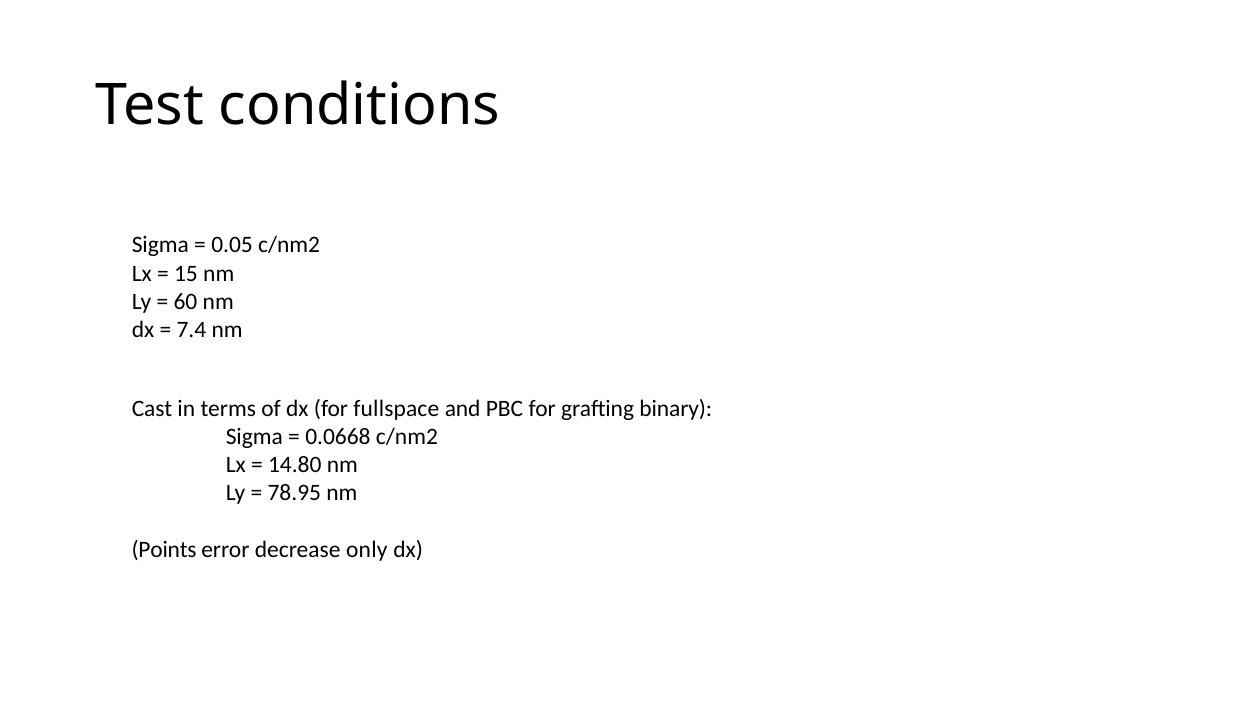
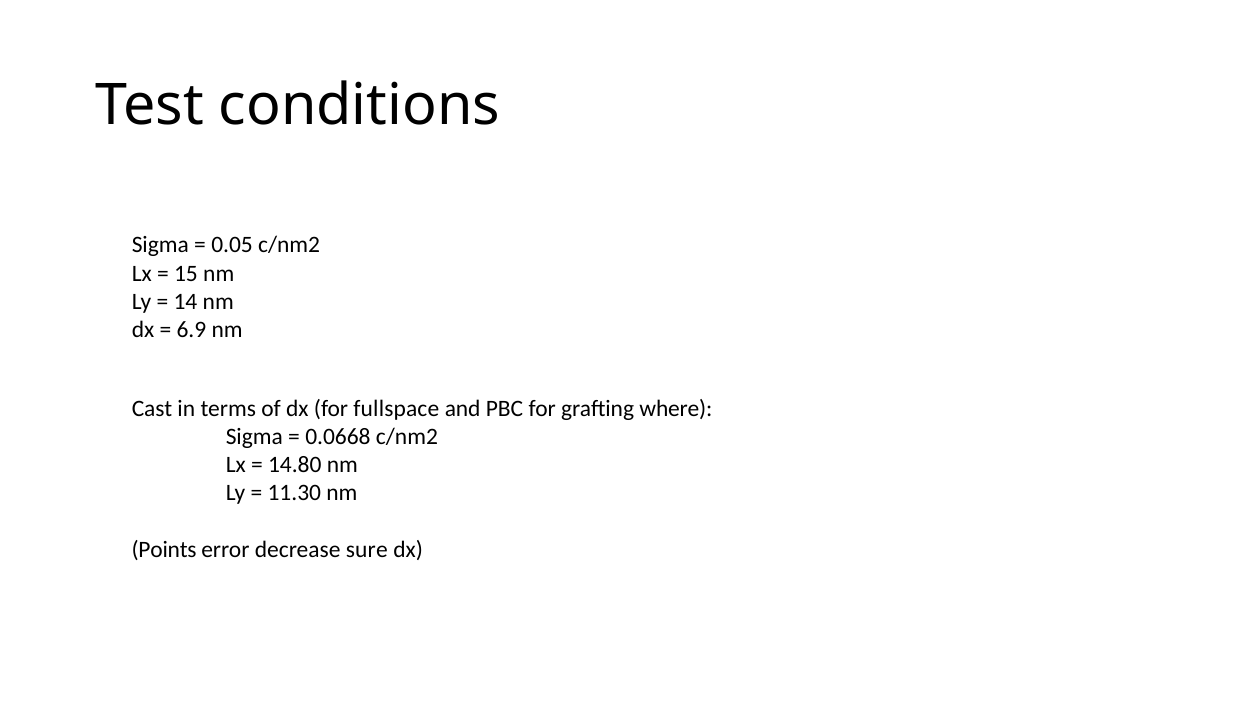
60: 60 -> 14 (185, 301)
7.4: 7.4 -> 6.9 (191, 330)
binary: binary -> where (676, 408)
78.95: 78.95 -> 11.30 (294, 493)
only: only -> sure (367, 549)
